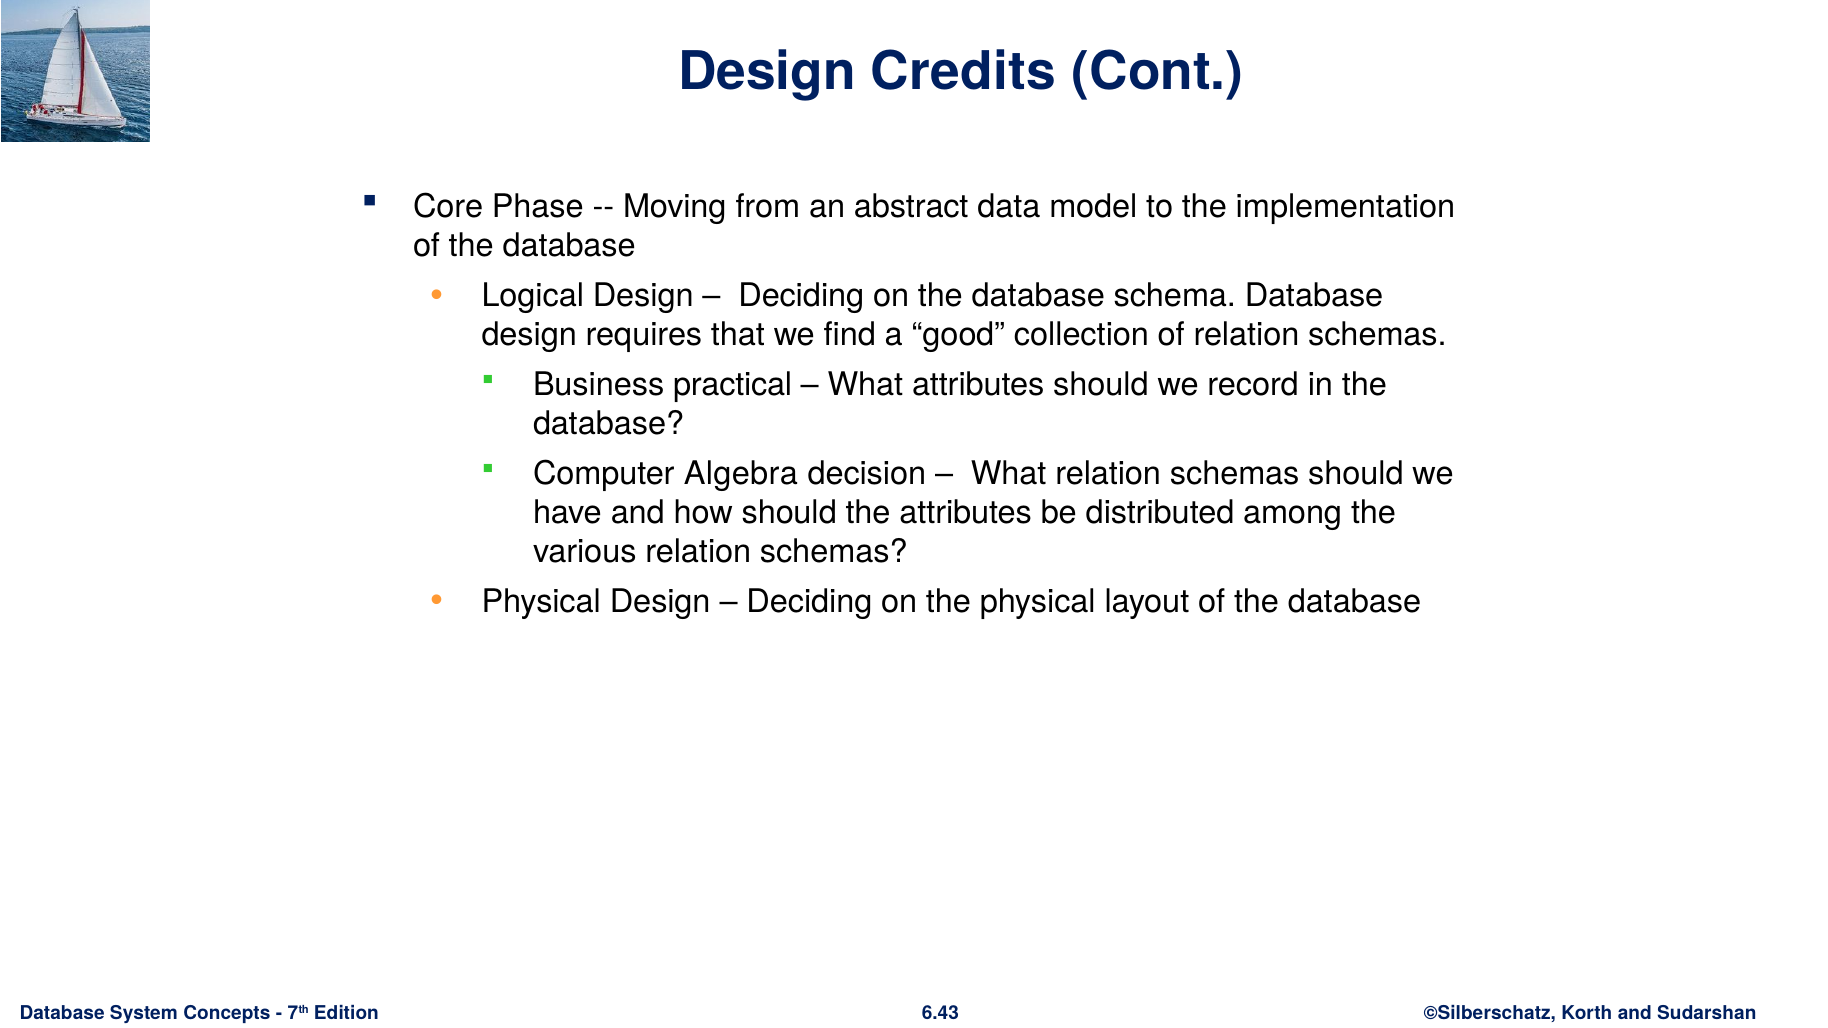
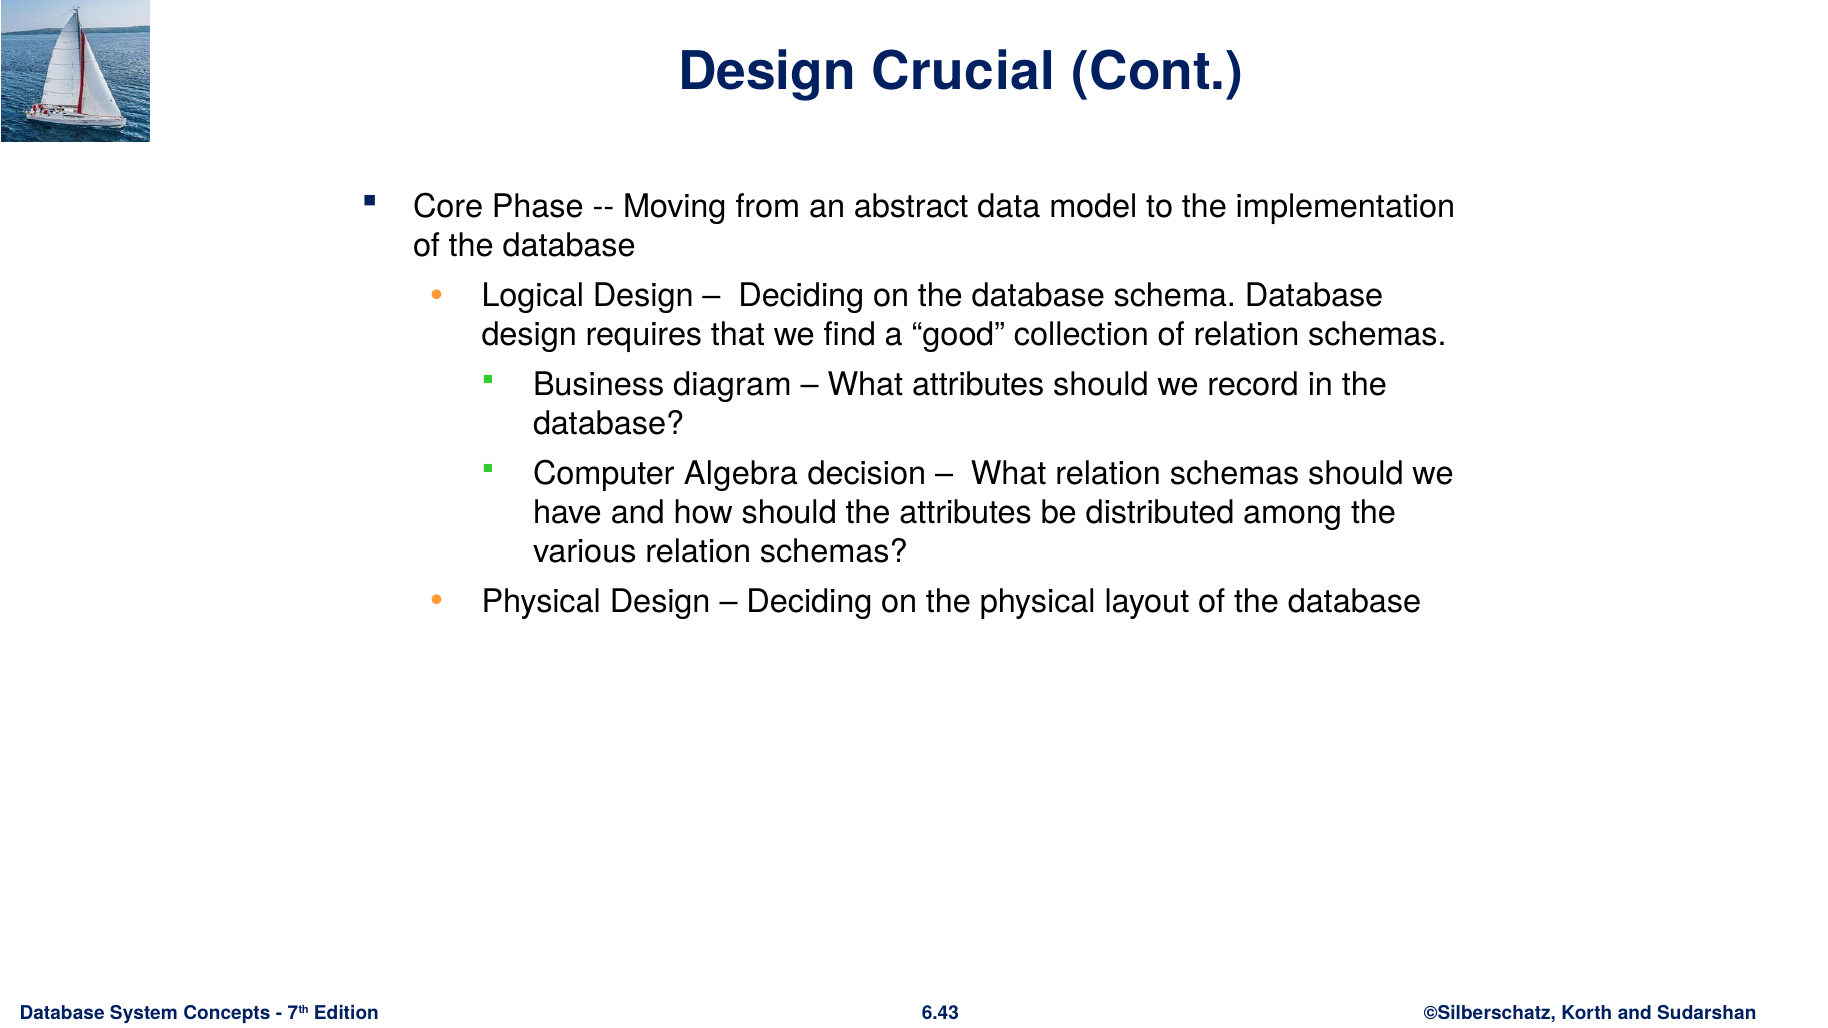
Credits: Credits -> Crucial (963, 72)
practical: practical -> diagram (732, 385)
